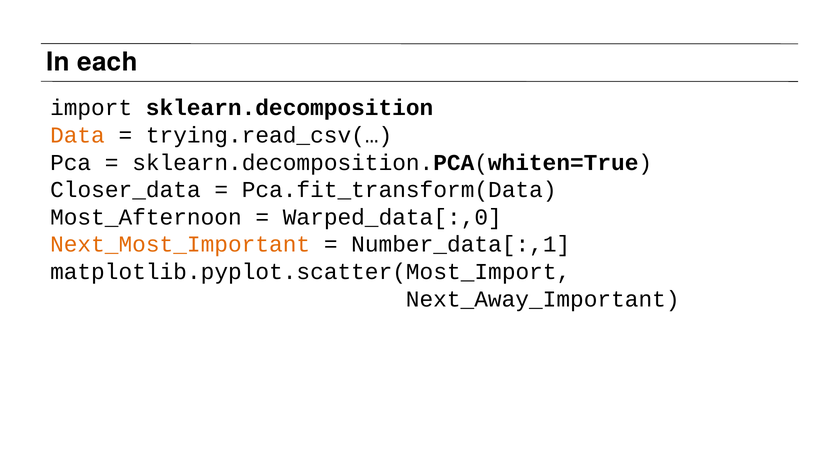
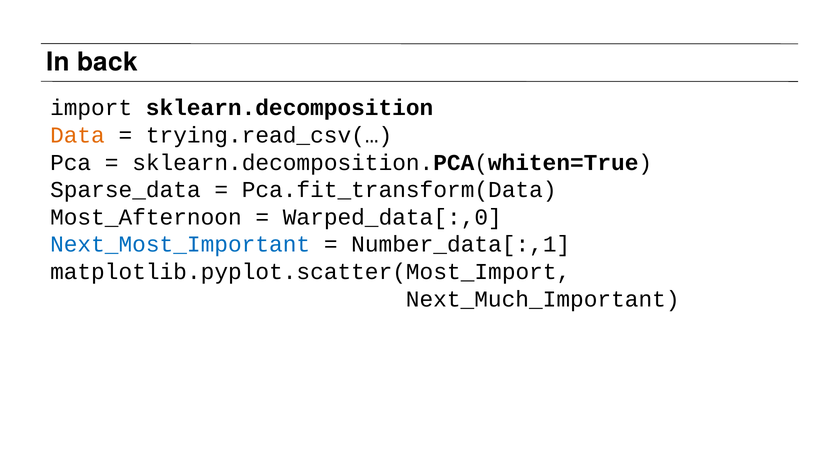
each: each -> back (107, 62)
Closer_data: Closer_data -> Sparse_data (125, 190)
Next_Most_Important colour: orange -> blue (180, 245)
Next_Away_Important: Next_Away_Important -> Next_Much_Important (543, 299)
